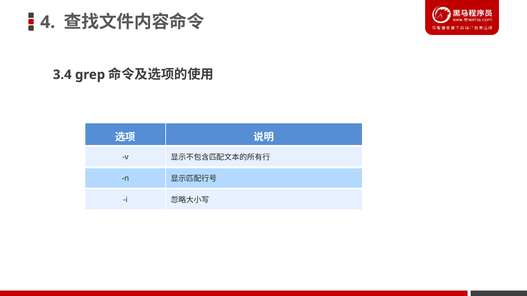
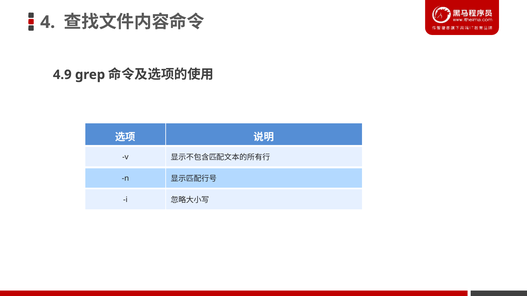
3.4: 3.4 -> 4.9 (62, 75)
